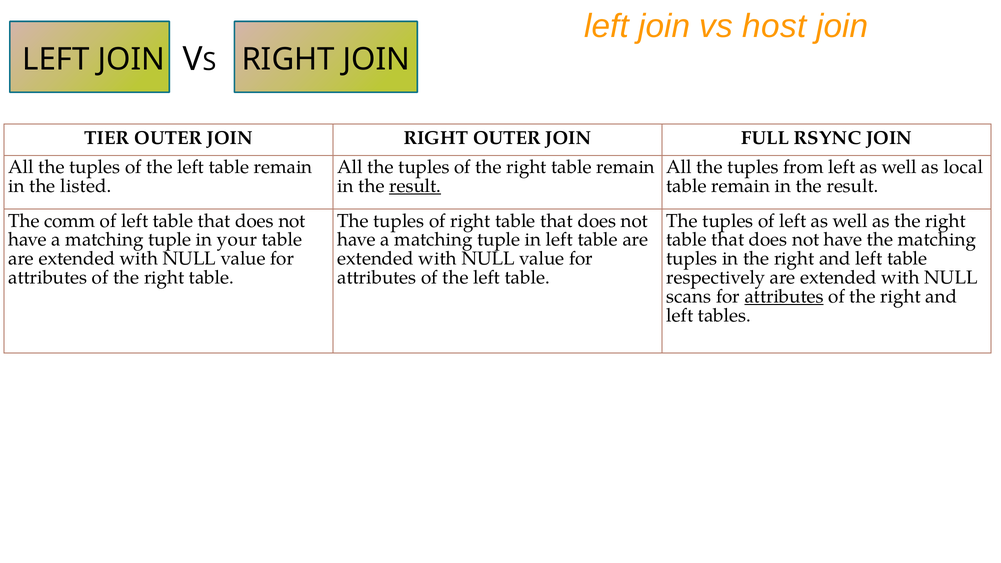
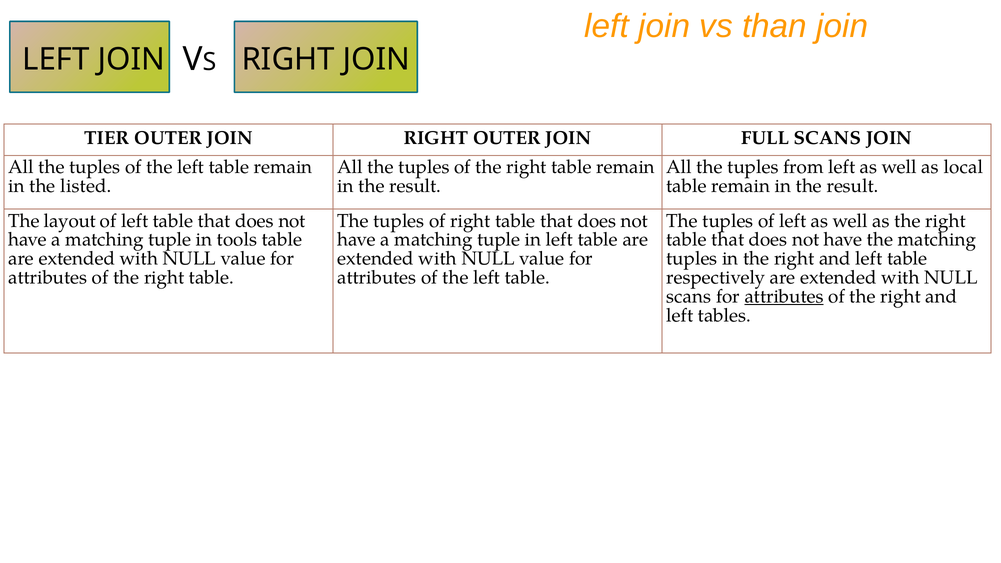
host: host -> than (774, 26)
FULL RSYNC: RSYNC -> SCANS (827, 138)
result underline: present -> none (415, 186)
comm: comm -> layout (70, 221)
your: your -> tools (237, 240)
